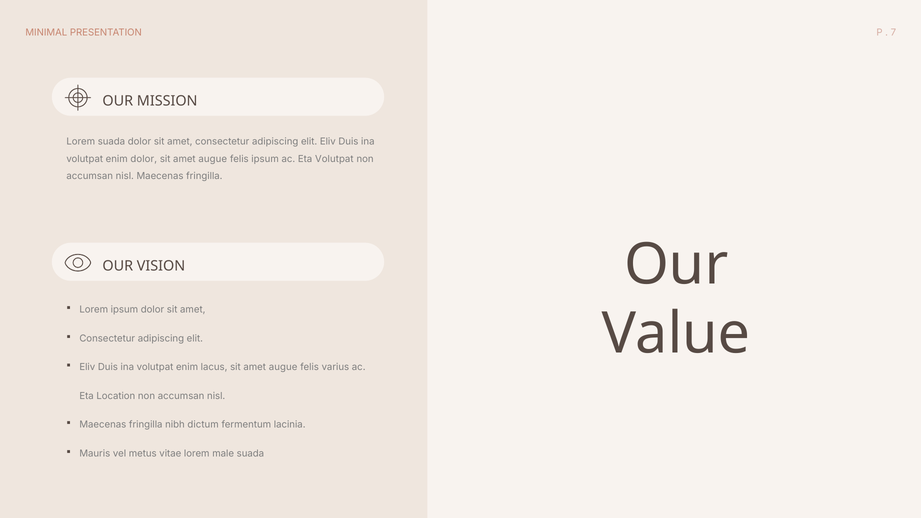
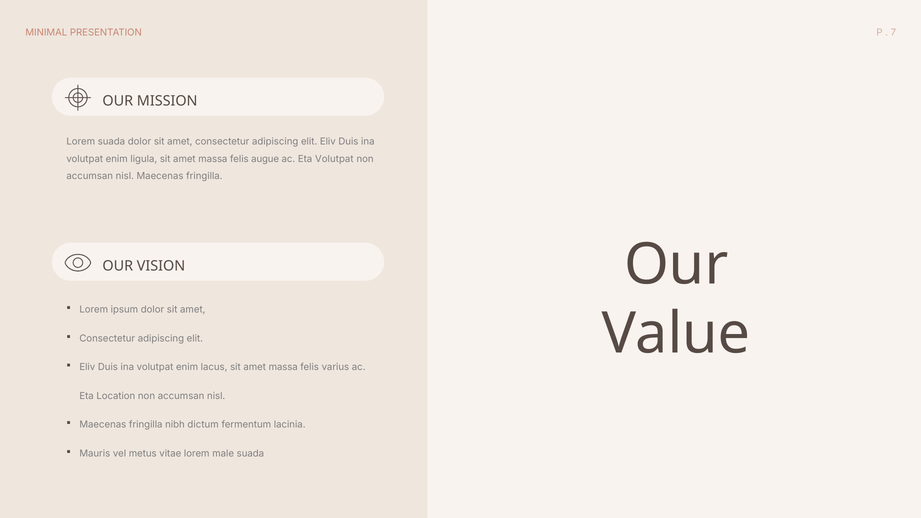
enim dolor: dolor -> ligula (144, 159)
augue: augue -> massa (213, 159)
felis ipsum: ipsum -> augue (265, 159)
lacus sit amet augue: augue -> massa (283, 367)
